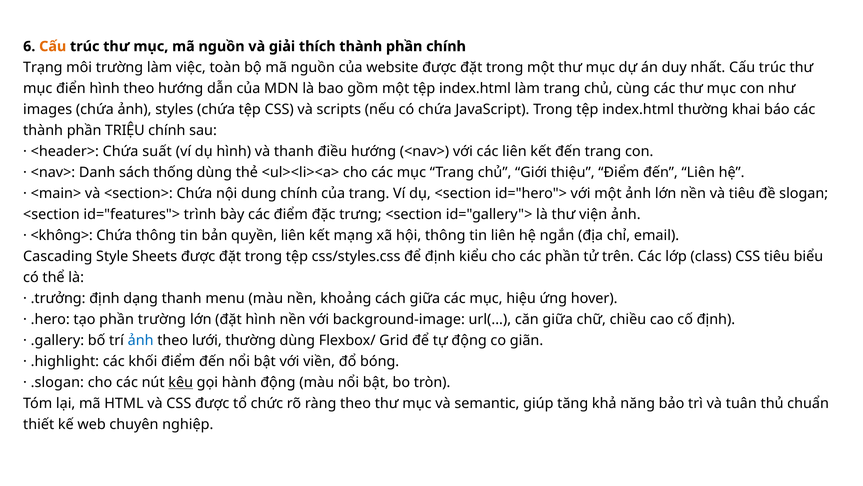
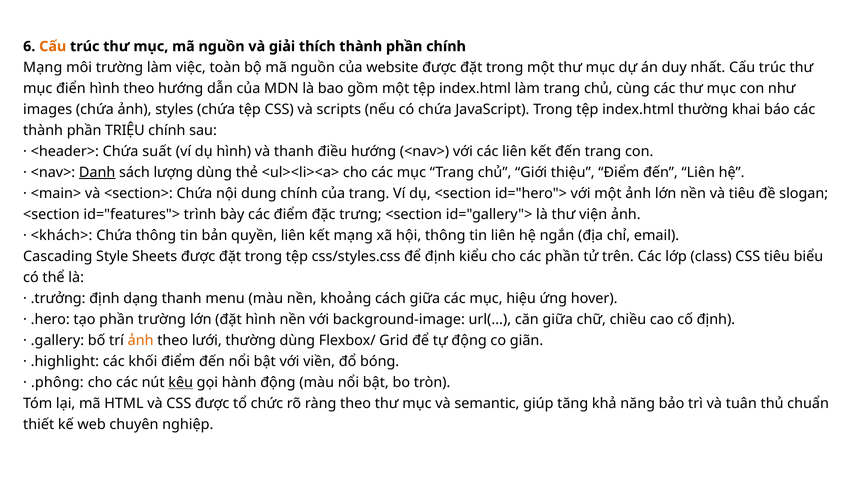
Trạng: Trạng -> Mạng (43, 67)
Danh underline: none -> present (97, 172)
thống: thống -> lượng (173, 172)
<không>: <không> -> <khách> (62, 235)
ảnh colour: blue -> orange (141, 340)
.slogan: .slogan -> .phông (57, 382)
